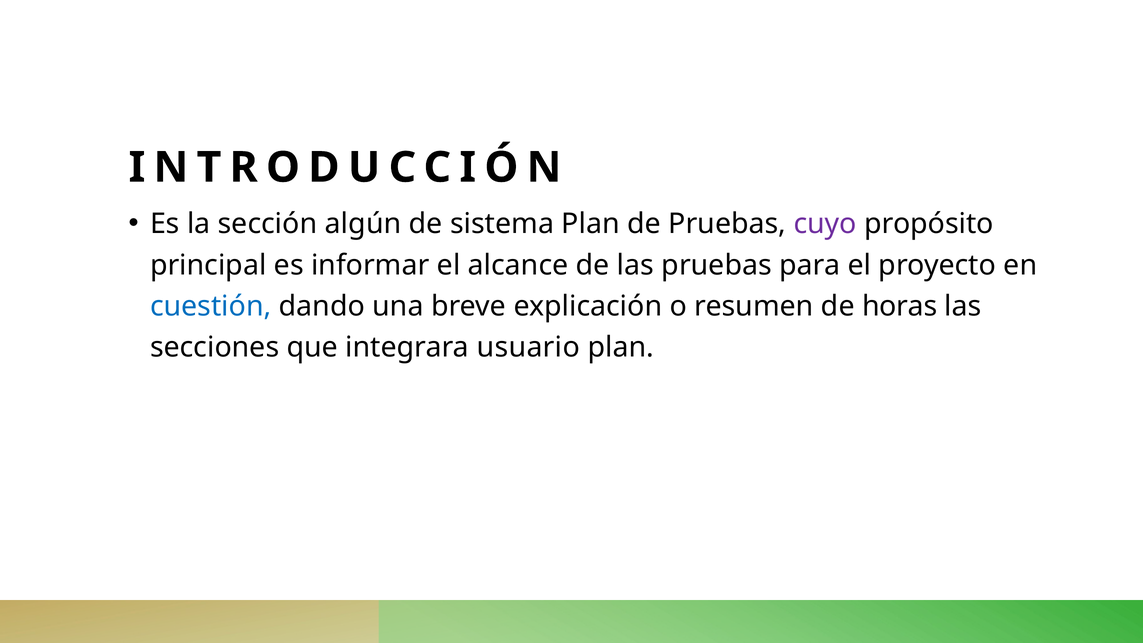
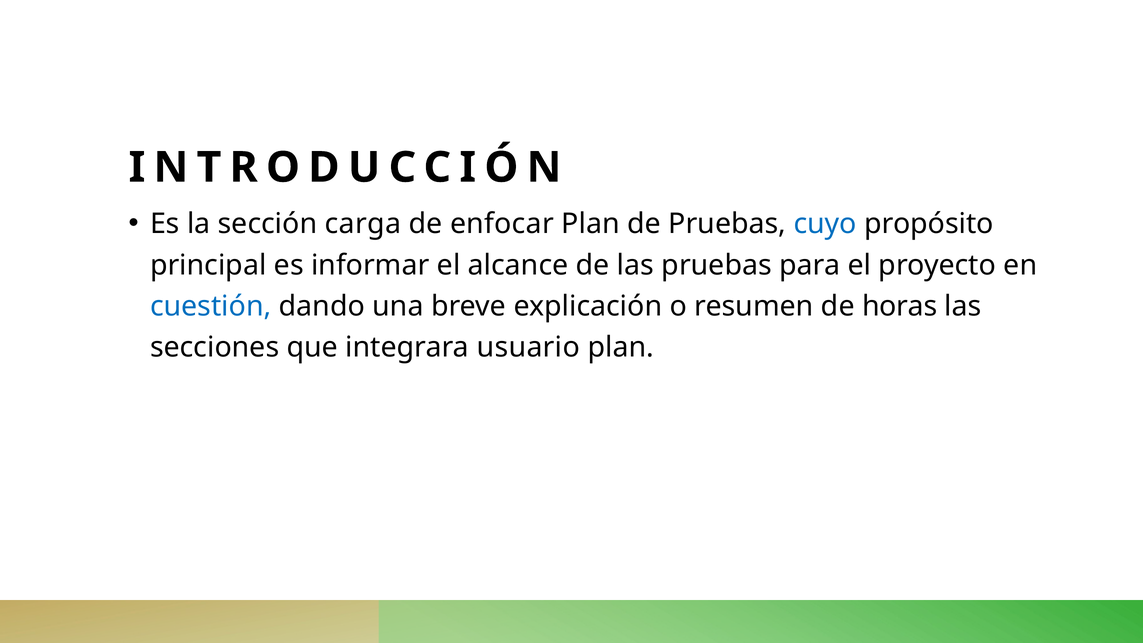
algún: algún -> carga (363, 224)
sistema: sistema -> enfocar (502, 224)
cuyo colour: purple -> blue (825, 224)
